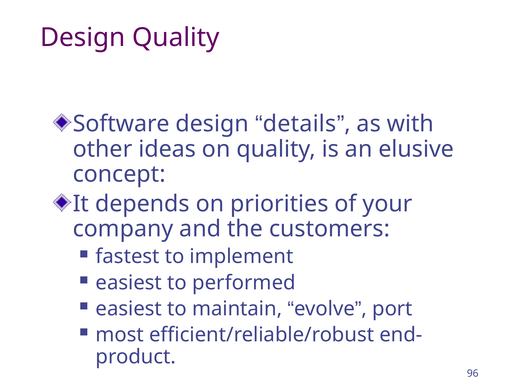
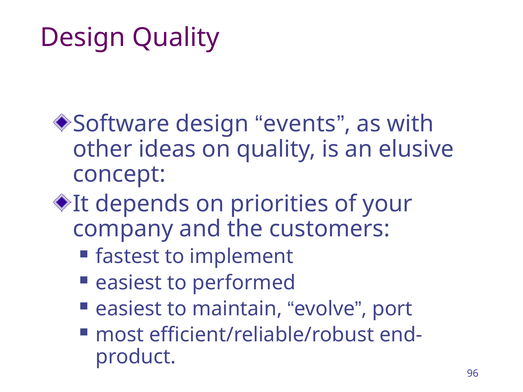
details: details -> events (300, 124)
